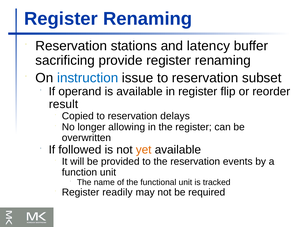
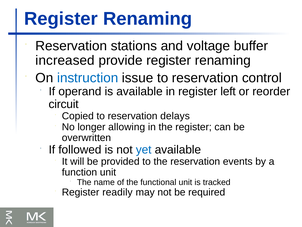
latency: latency -> voltage (209, 46)
sacrificing: sacrificing -> increased (65, 60)
subset: subset -> control (262, 78)
flip: flip -> left (228, 91)
result: result -> circuit (64, 104)
yet colour: orange -> blue (144, 149)
